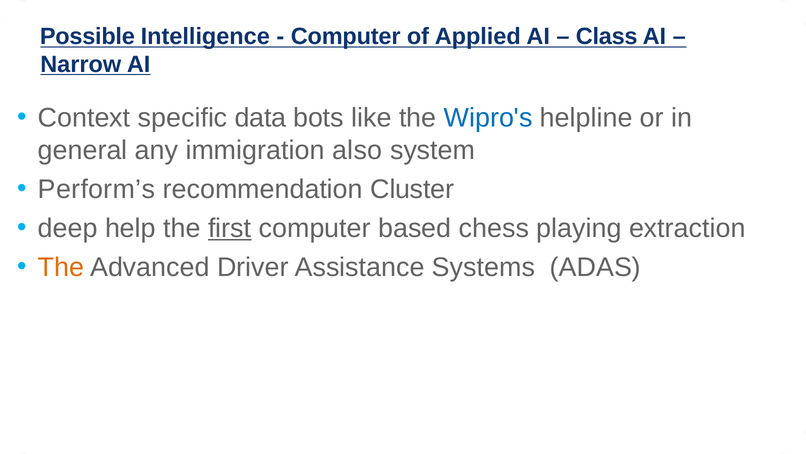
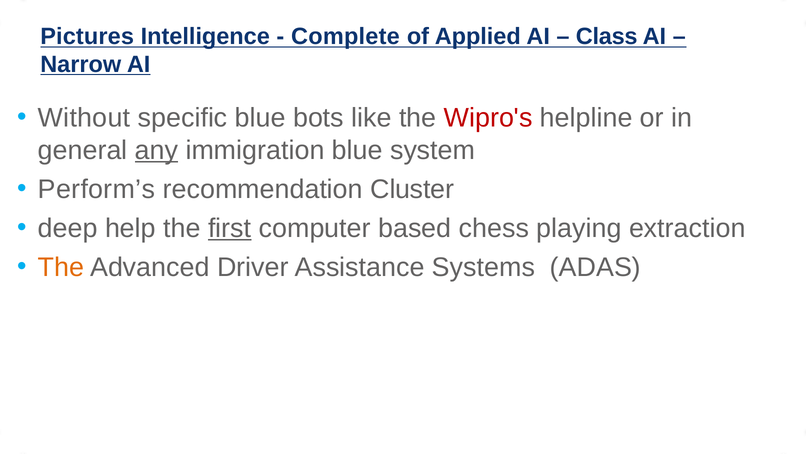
Possible: Possible -> Pictures (87, 37)
Computer: Computer -> Complete (345, 37)
Context: Context -> Without (84, 118)
specific data: data -> blue (260, 118)
Wipro's colour: blue -> red (488, 118)
any underline: none -> present (157, 150)
immigration also: also -> blue (357, 150)
